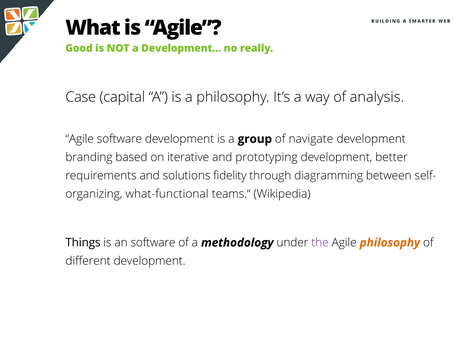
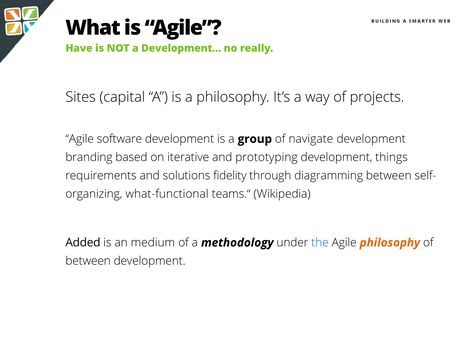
Good: Good -> Have (79, 48)
Case: Case -> Sites (81, 97)
analysis: analysis -> projects (377, 97)
better: better -> things (392, 157)
Things: Things -> Added (83, 243)
an software: software -> medium (153, 243)
the colour: purple -> blue (320, 243)
different: different -> between (88, 261)
